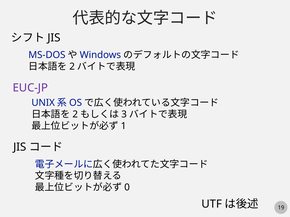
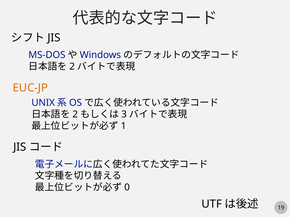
EUC-JP colour: purple -> orange (30, 88)
